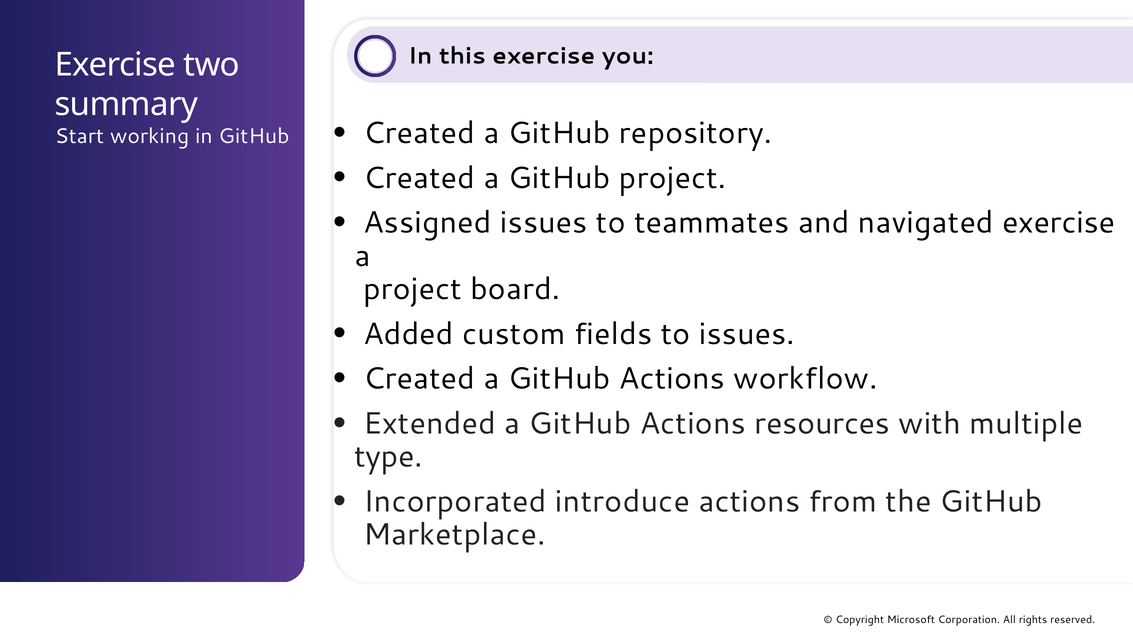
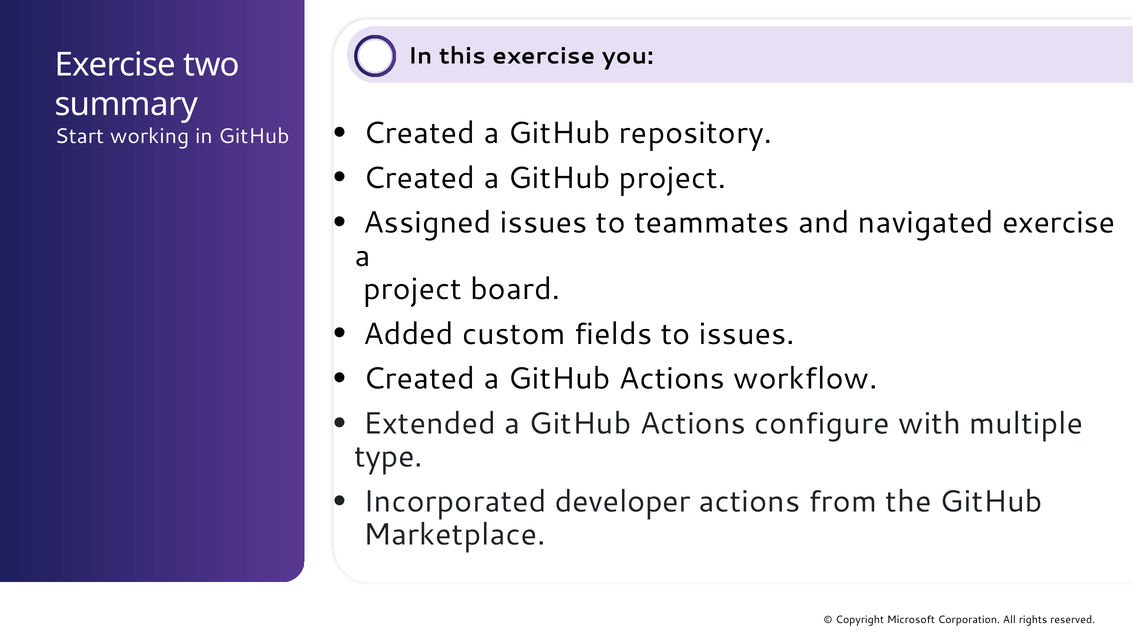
resources: resources -> configure (822, 424)
introduce: introduce -> developer (623, 502)
